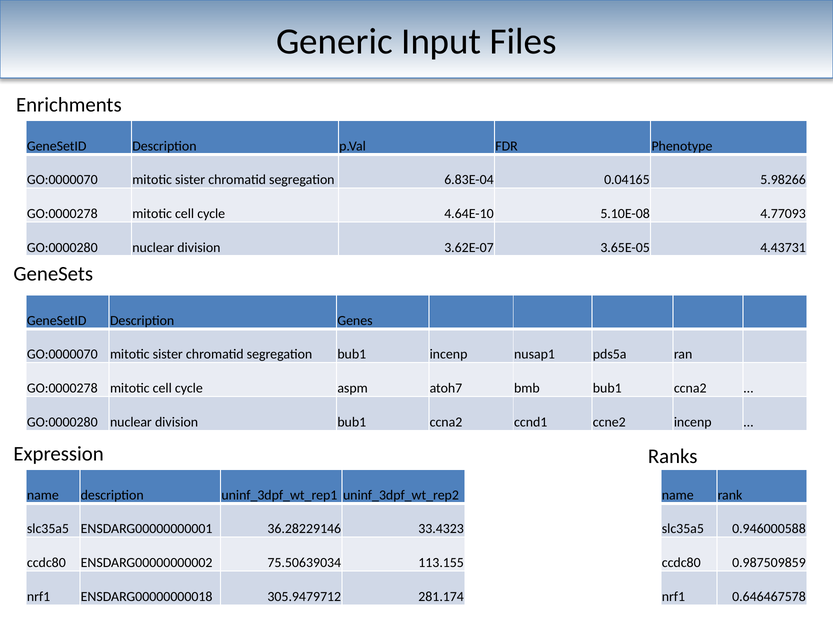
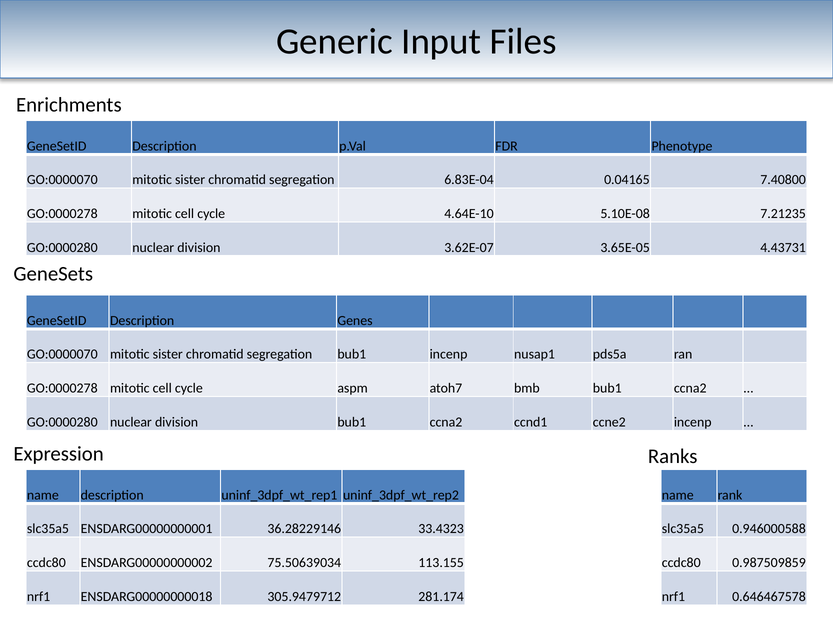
5.98266: 5.98266 -> 7.40800 (783, 180)
4.77093: 4.77093 -> 7.21235 (783, 214)
